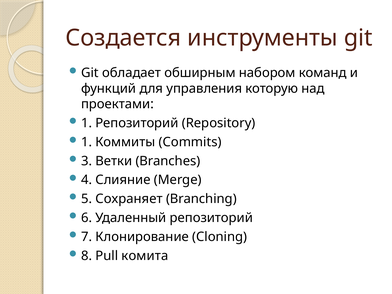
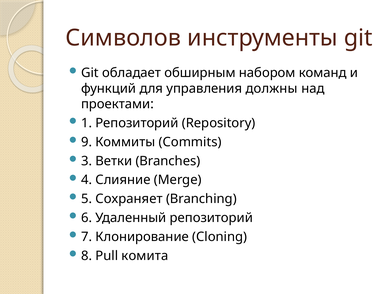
Создается: Создается -> Символов (123, 38)
которую: которую -> должны (272, 88)
1: 1 -> 9 (87, 142)
